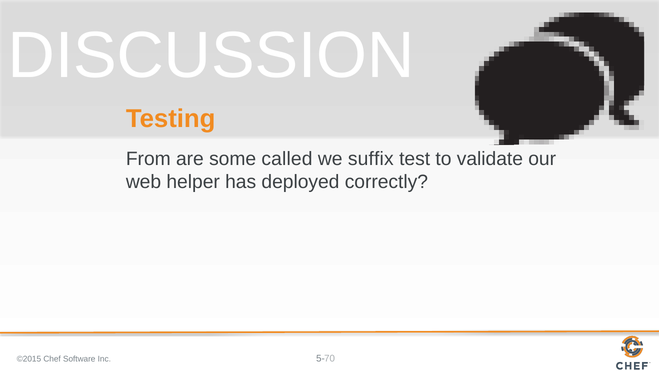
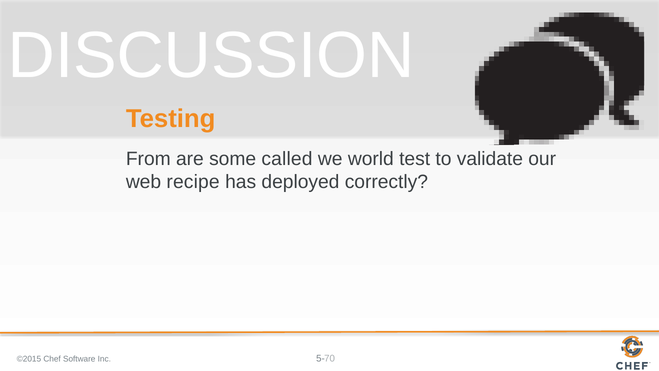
suffix: suffix -> world (371, 159)
helper: helper -> recipe (193, 182)
